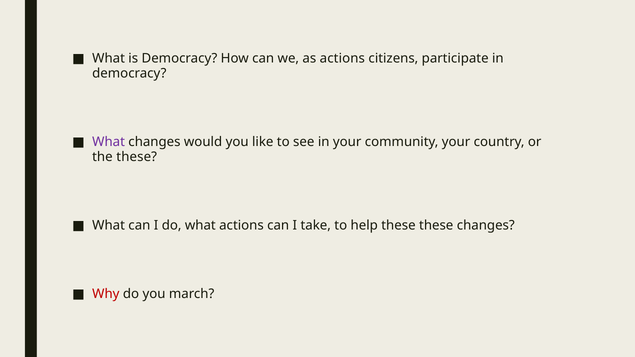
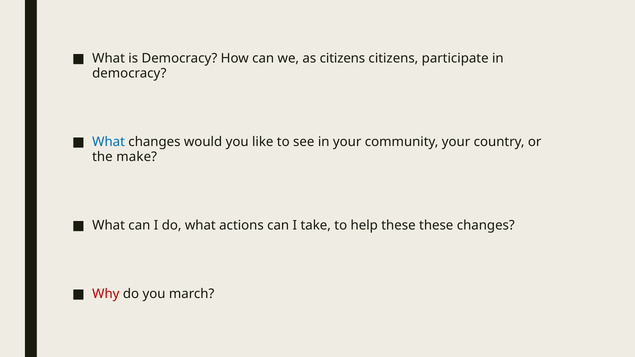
as actions: actions -> citizens (342, 58)
What colour: purple -> blue (109, 142)
the these: these -> make (137, 157)
